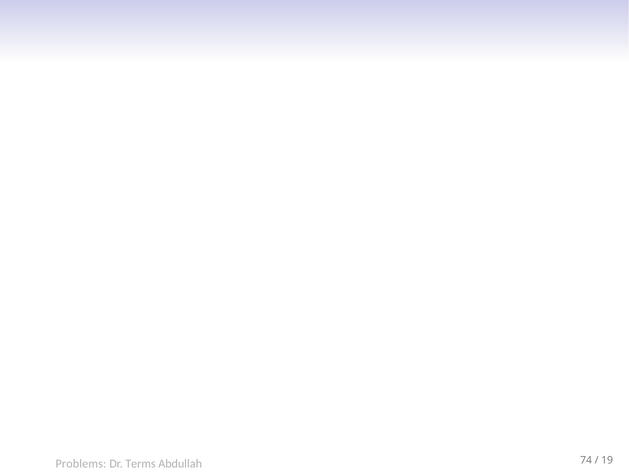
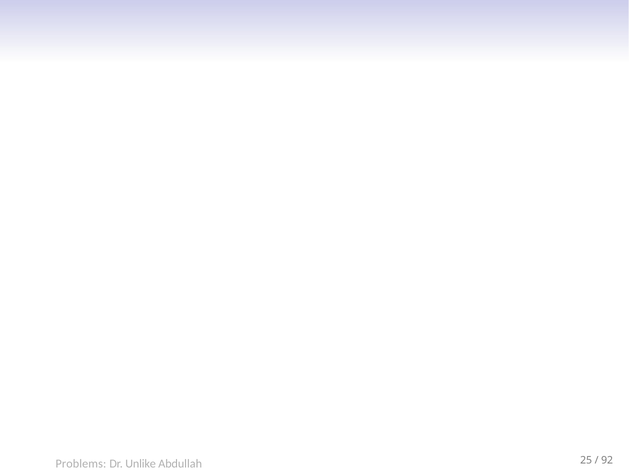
Terms: Terms -> Unlike (141, 464)
74: 74 -> 25 (586, 460)
19: 19 -> 92 (607, 460)
